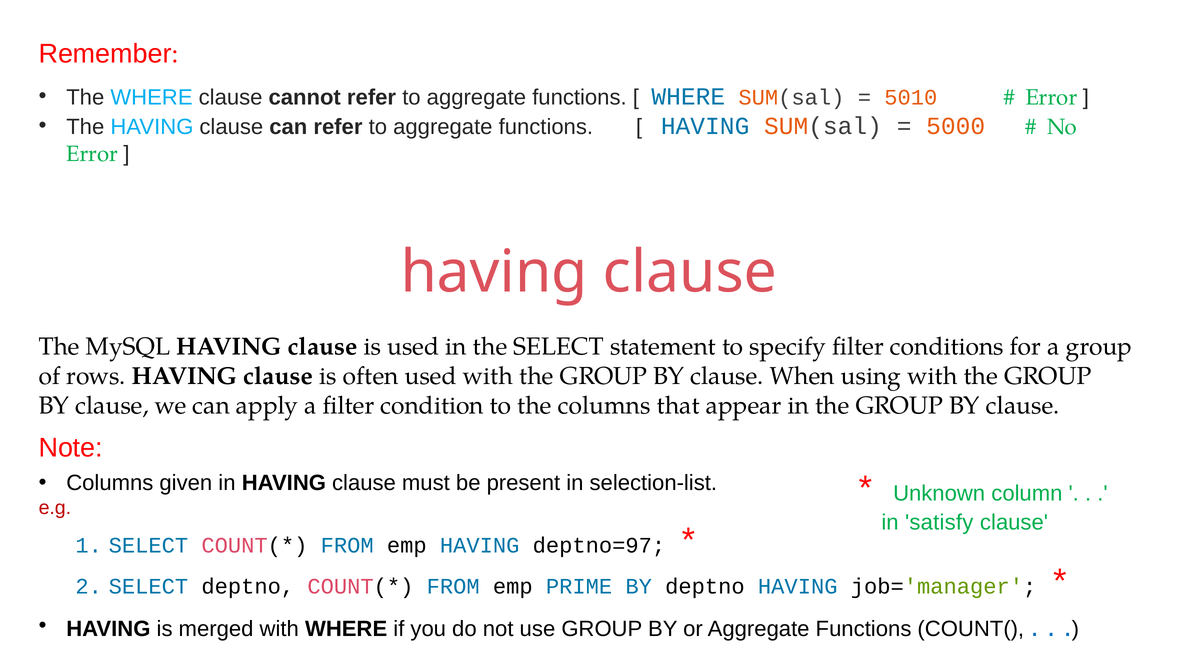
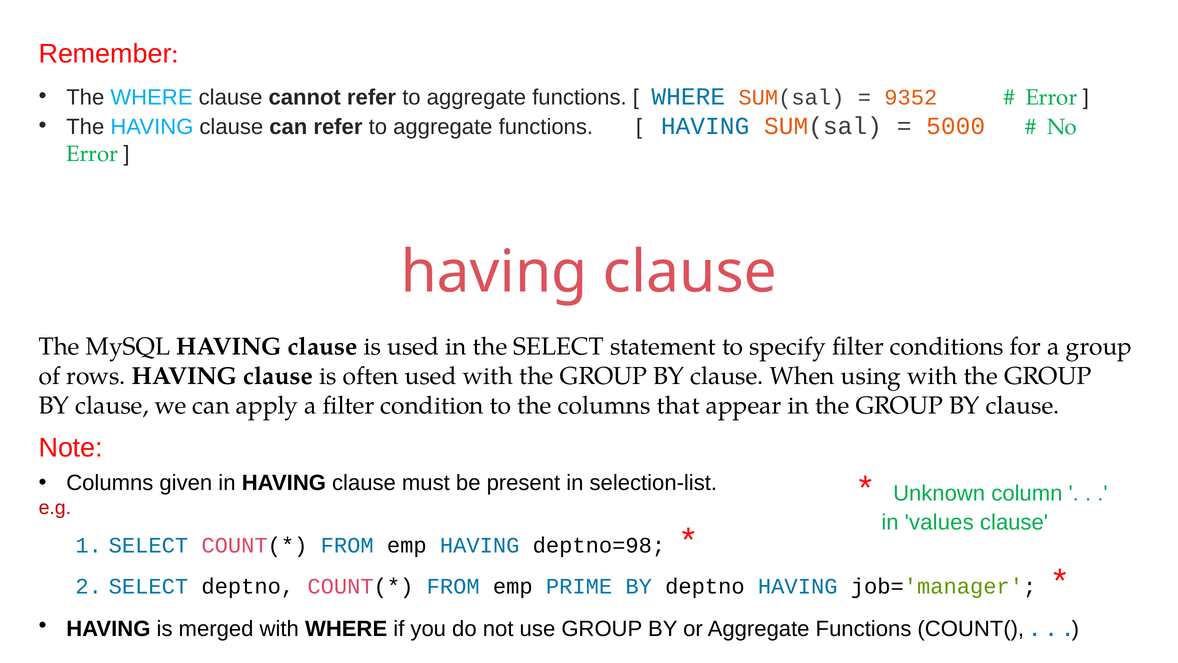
5010: 5010 -> 9352 (911, 97)
satisfy: satisfy -> values (939, 522)
deptno=97: deptno=97 -> deptno=98 (599, 545)
